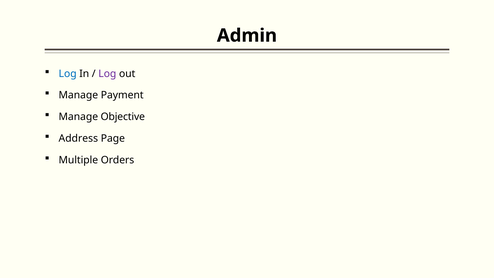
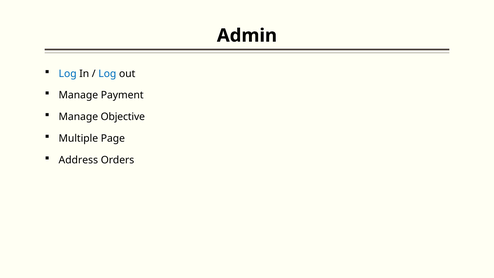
Log colour: purple -> blue (107, 74)
Address: Address -> Multiple (78, 138)
Multiple: Multiple -> Address (78, 160)
